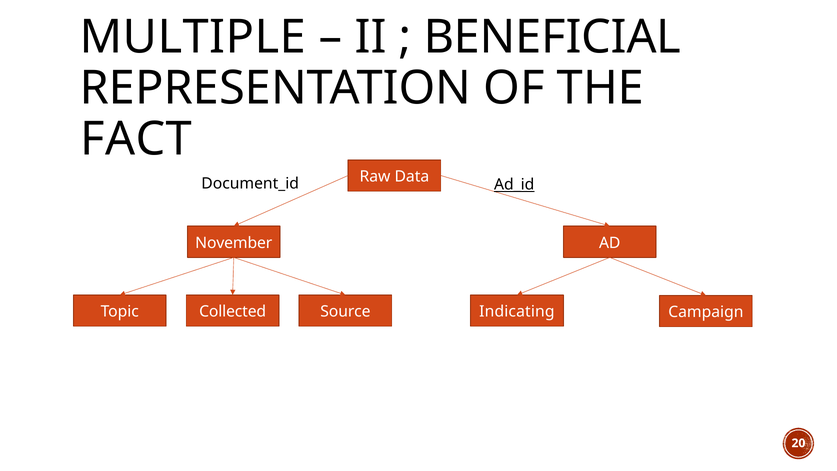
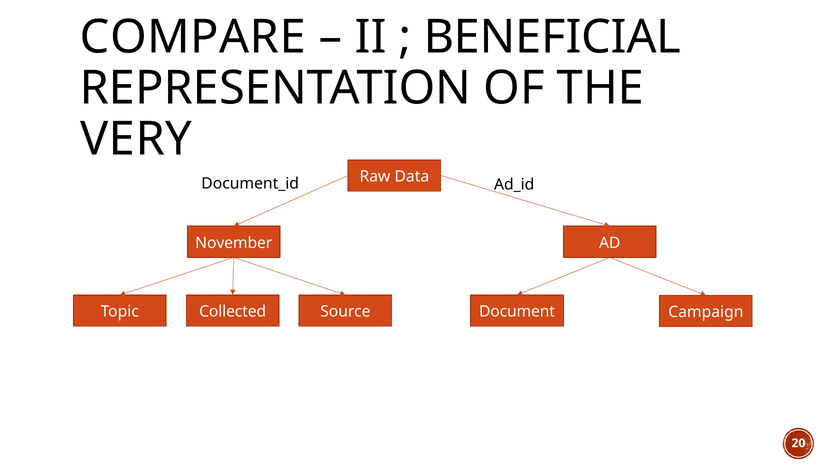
MULTIPLE: MULTIPLE -> COMPARE (193, 37)
FACT: FACT -> VERY (136, 139)
Ad_id underline: present -> none (514, 185)
Indicating: Indicating -> Document (517, 312)
